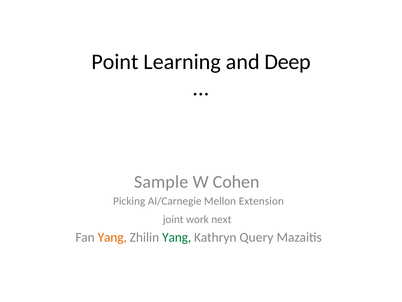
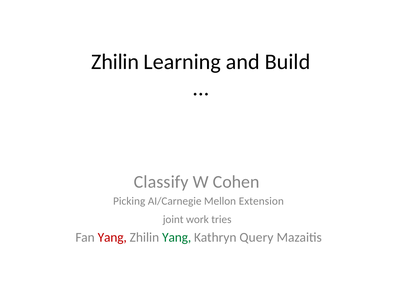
Point: Point -> Zhilin (115, 62)
Deep: Deep -> Build (288, 62)
Sample: Sample -> Classify (161, 182)
next: next -> tries (221, 219)
Yang colour: orange -> red (112, 237)
